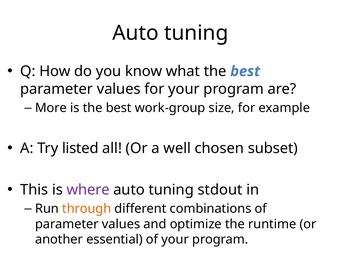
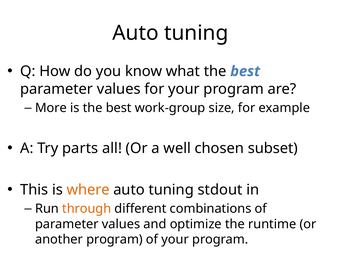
listed: listed -> parts (80, 148)
where colour: purple -> orange (88, 190)
another essential: essential -> program (115, 239)
